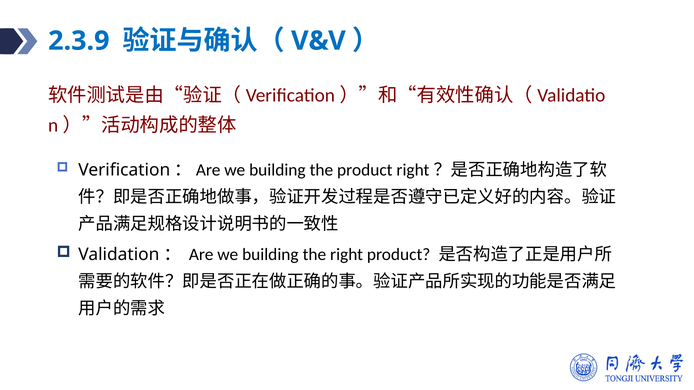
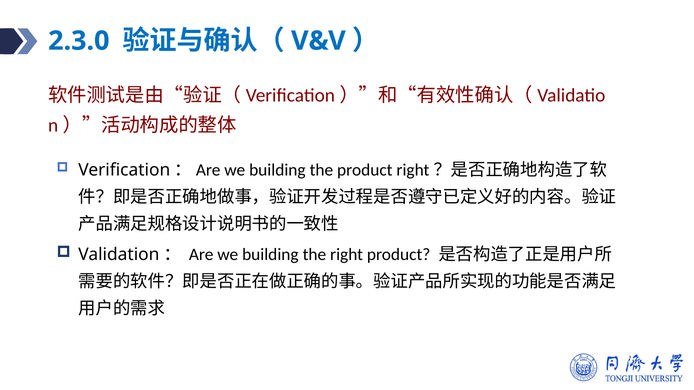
2.3.9: 2.3.9 -> 2.3.0 (79, 41)
